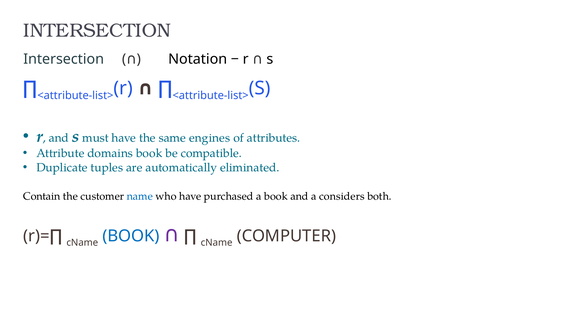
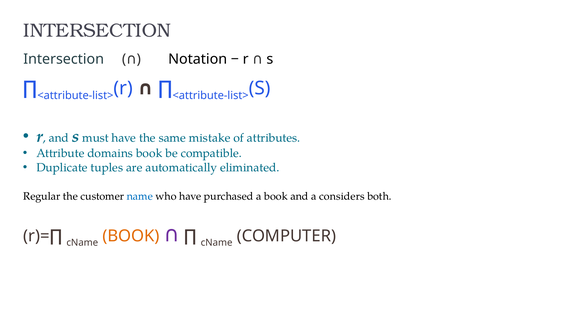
engines: engines -> mistake (210, 138)
Contain: Contain -> Regular (42, 196)
BOOK colour: blue -> orange (131, 236)
